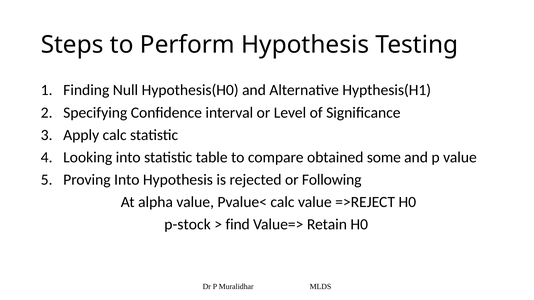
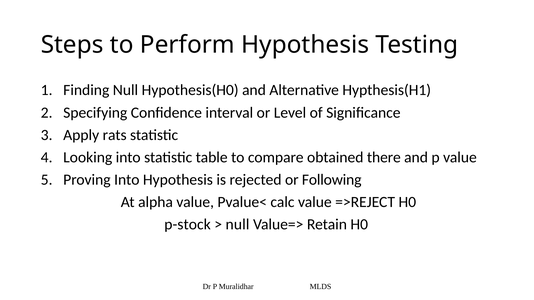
Apply calc: calc -> rats (115, 135)
some: some -> there (384, 157)
find: find -> null (238, 225)
